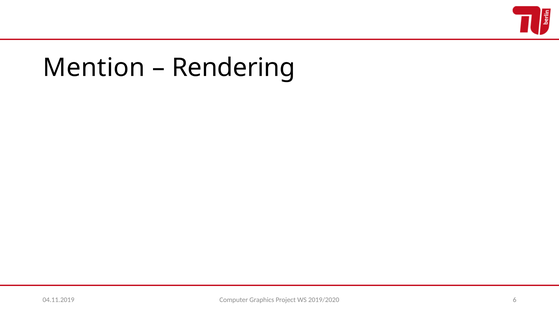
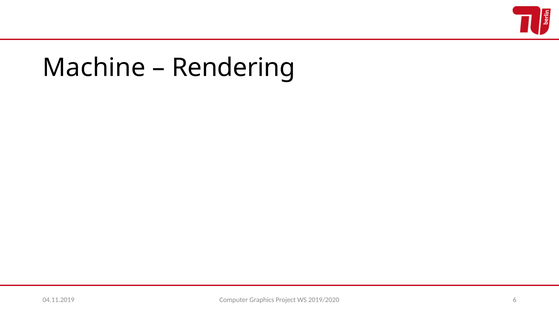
Mention: Mention -> Machine (94, 68)
